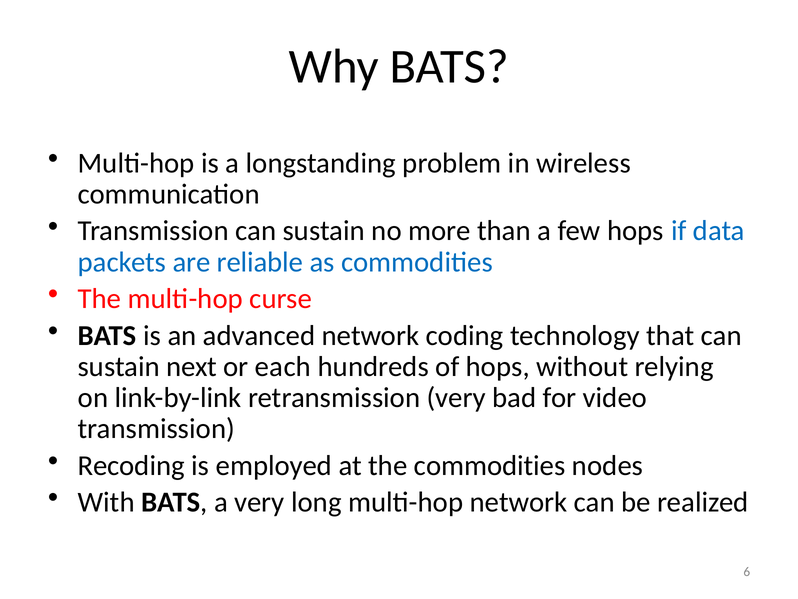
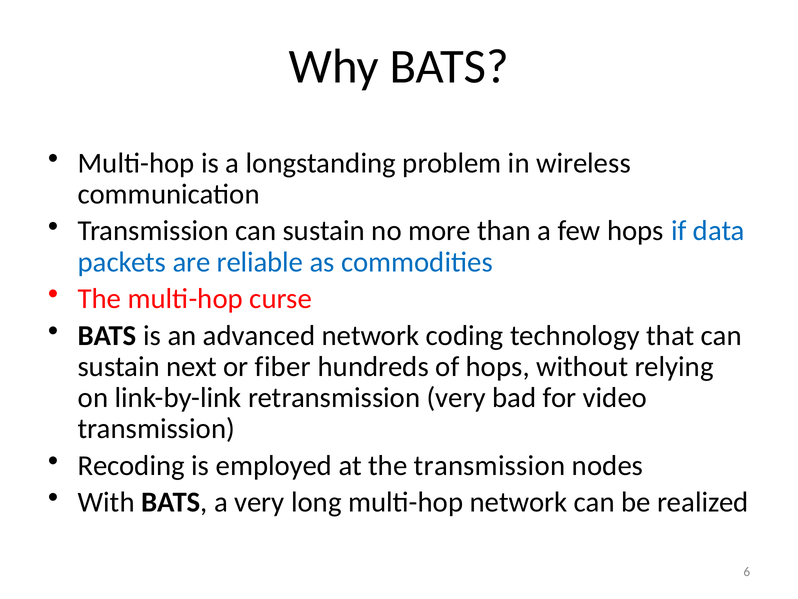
each: each -> fiber (283, 366)
the commodities: commodities -> transmission (490, 465)
